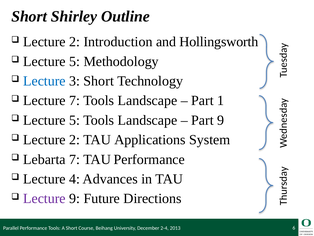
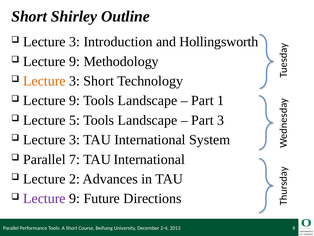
2: 2 -> 3 (75, 42)
5: 5 -> 9 (75, 61)
Lecture colour: blue -> orange (44, 81)
7: 7 -> 9 (75, 100)
Part 9: 9 -> 3 (221, 120)
2: 2 -> 3 (75, 140)
Applications: Applications -> International (150, 140)
Lebarta: Lebarta -> Parallel (44, 159)
7 TAU Performance: Performance -> International (149, 159)
4: 4 -> 2 (75, 179)
